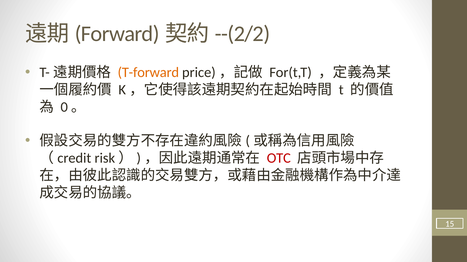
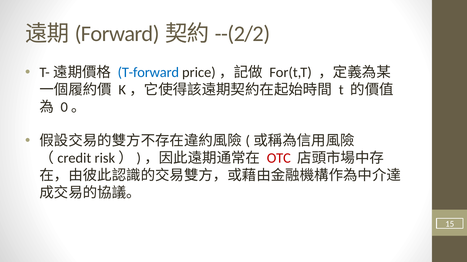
T-forward colour: orange -> blue (148, 73)
